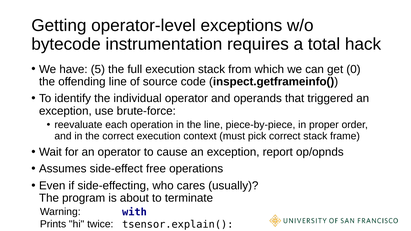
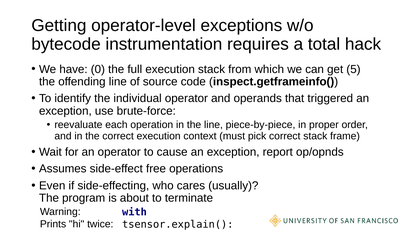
5: 5 -> 0 (98, 69)
0: 0 -> 5 (353, 69)
